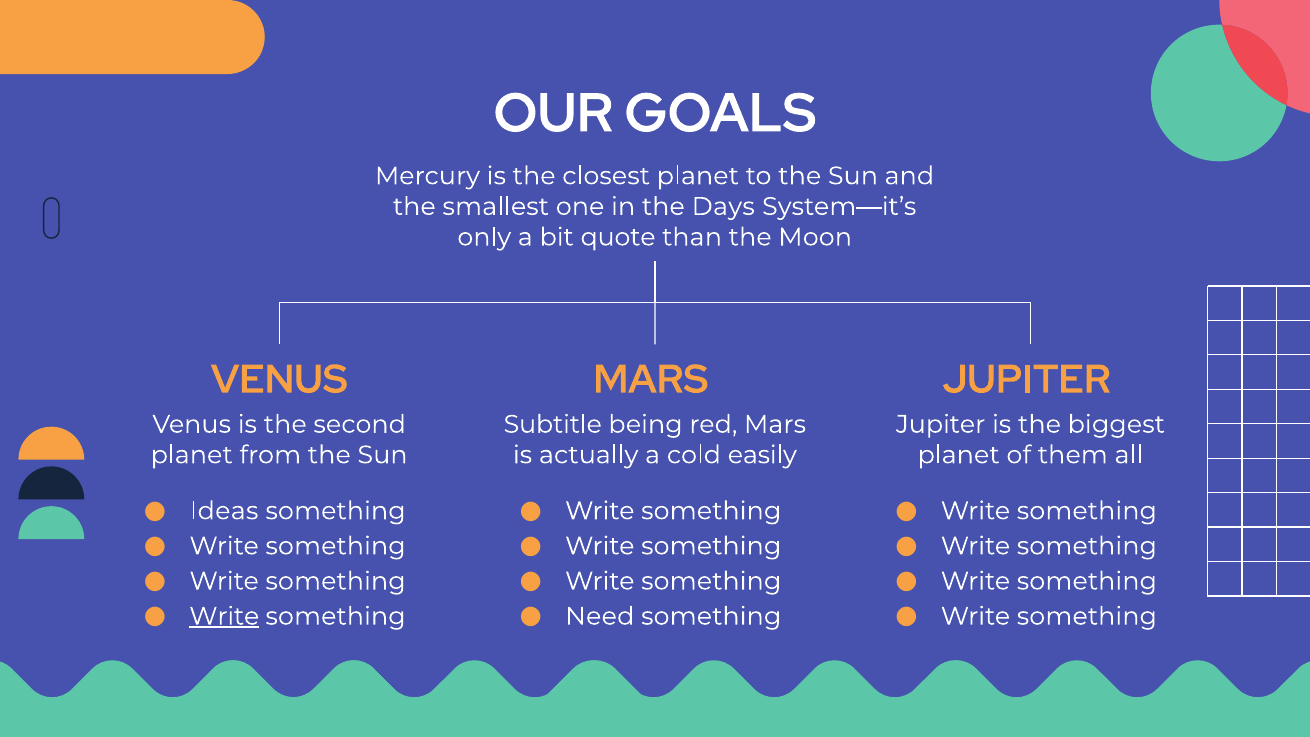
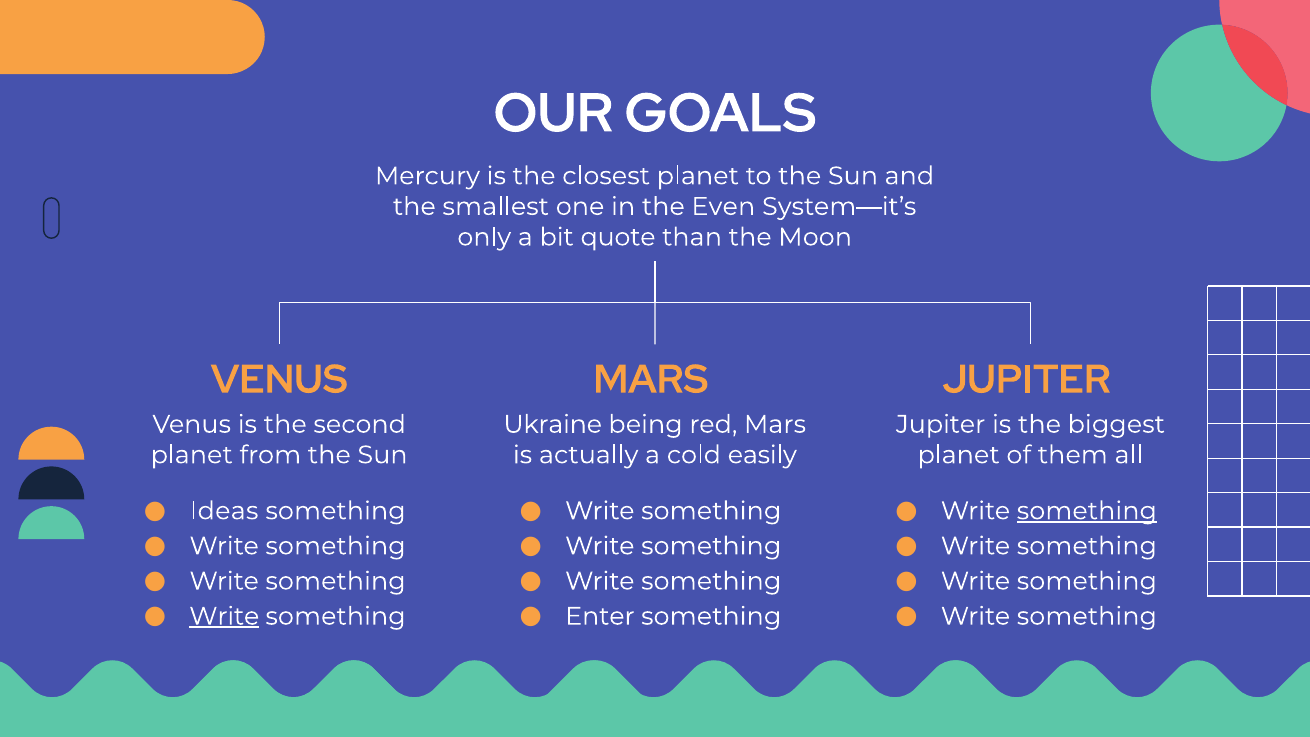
Days: Days -> Even (723, 207)
Subtitle: Subtitle -> Ukraine (553, 424)
something underline: none -> present (1087, 511)
Need: Need -> Enter (600, 616)
